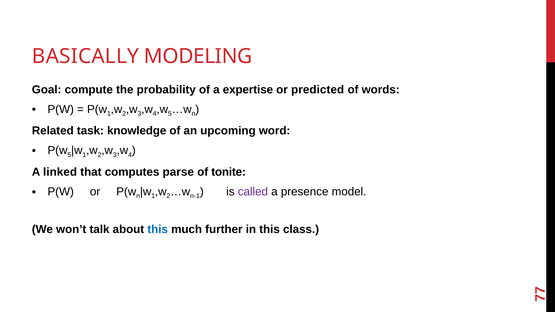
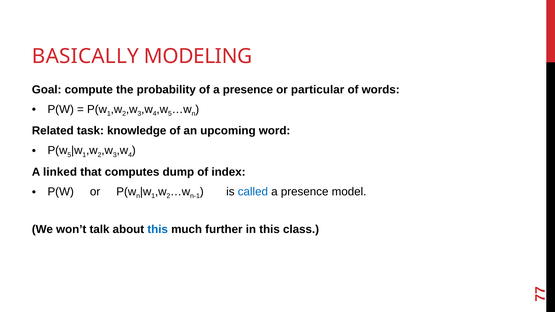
of a expertise: expertise -> presence (248, 90)
predicted: predicted -> particular (318, 90)
parse: parse -> dump (178, 172)
tonite: tonite -> index (229, 172)
called colour: purple -> blue (253, 192)
